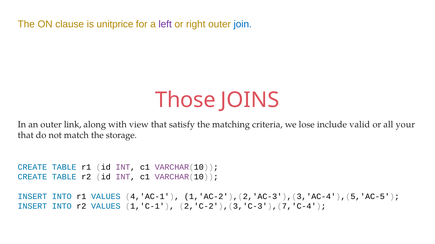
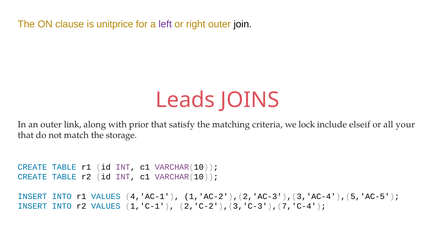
join colour: blue -> black (243, 24)
Those: Those -> Leads (185, 100)
view: view -> prior (139, 125)
lose: lose -> lock (307, 125)
valid: valid -> elseif (360, 125)
